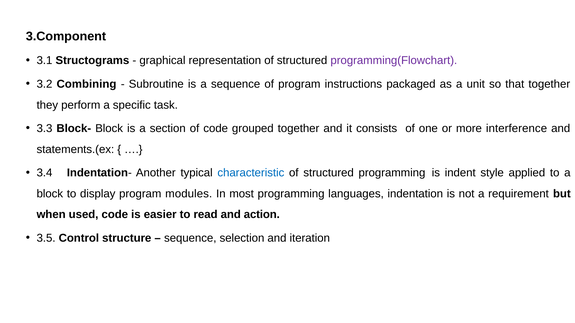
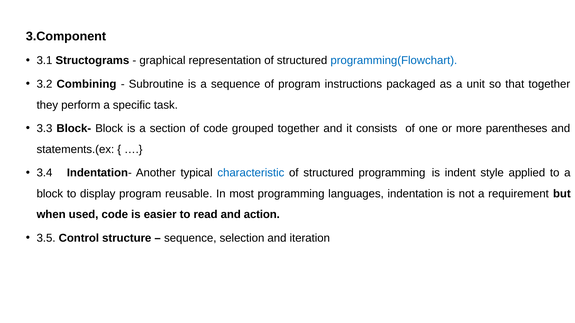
programming(Flowchart colour: purple -> blue (394, 61)
interference: interference -> parentheses (517, 129)
modules: modules -> reusable (189, 194)
